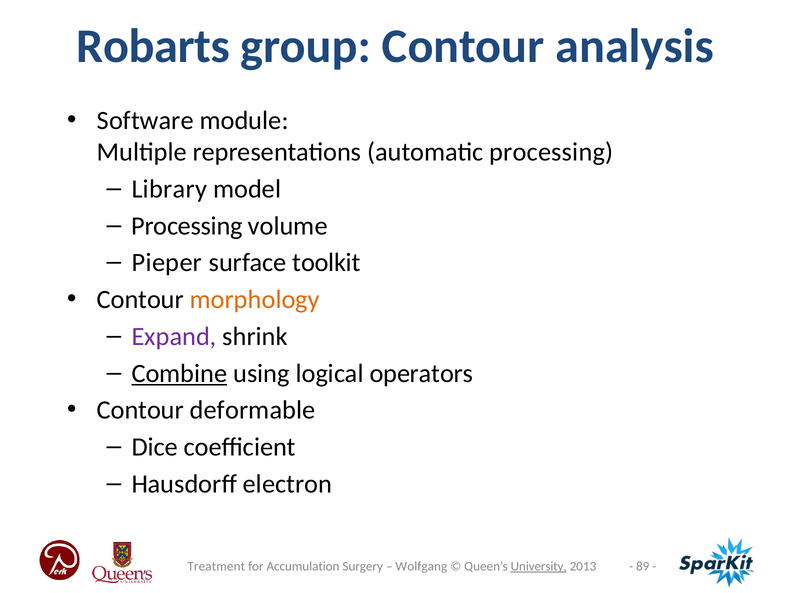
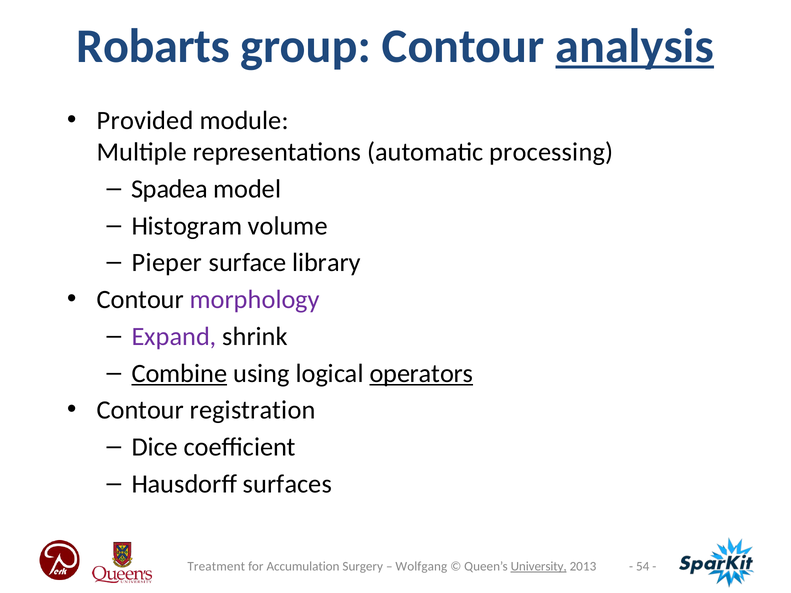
analysis underline: none -> present (635, 46)
Software: Software -> Provided (145, 120)
Library: Library -> Spadea (170, 189)
Processing: Processing -> Histogram (187, 226)
toolkit: toolkit -> library (326, 263)
morphology colour: orange -> purple (255, 300)
operators underline: none -> present (421, 374)
deformable: deformable -> registration (253, 410)
electron: electron -> surfaces (287, 484)
89: 89 -> 54 (643, 566)
